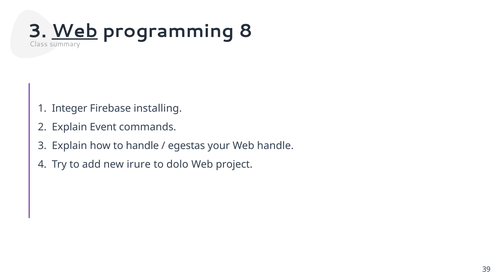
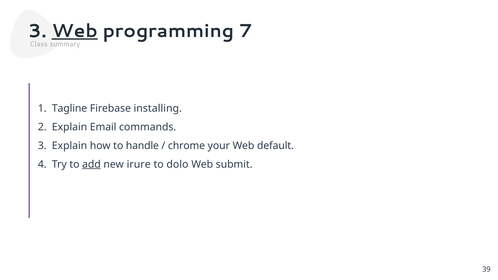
8: 8 -> 7 (246, 31)
Integer: Integer -> Tagline (70, 108)
Event: Event -> Email (103, 127)
egestas: egestas -> chrome (187, 146)
Web handle: handle -> default (275, 146)
add underline: none -> present (91, 164)
project: project -> submit (234, 164)
